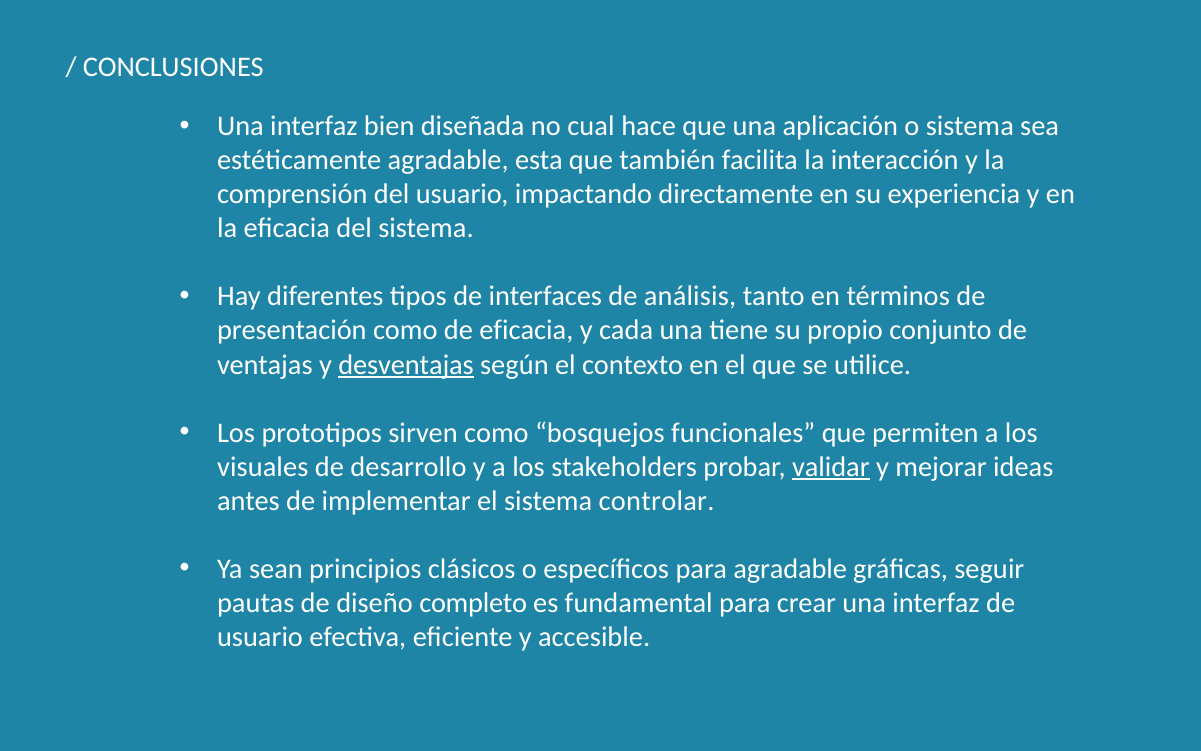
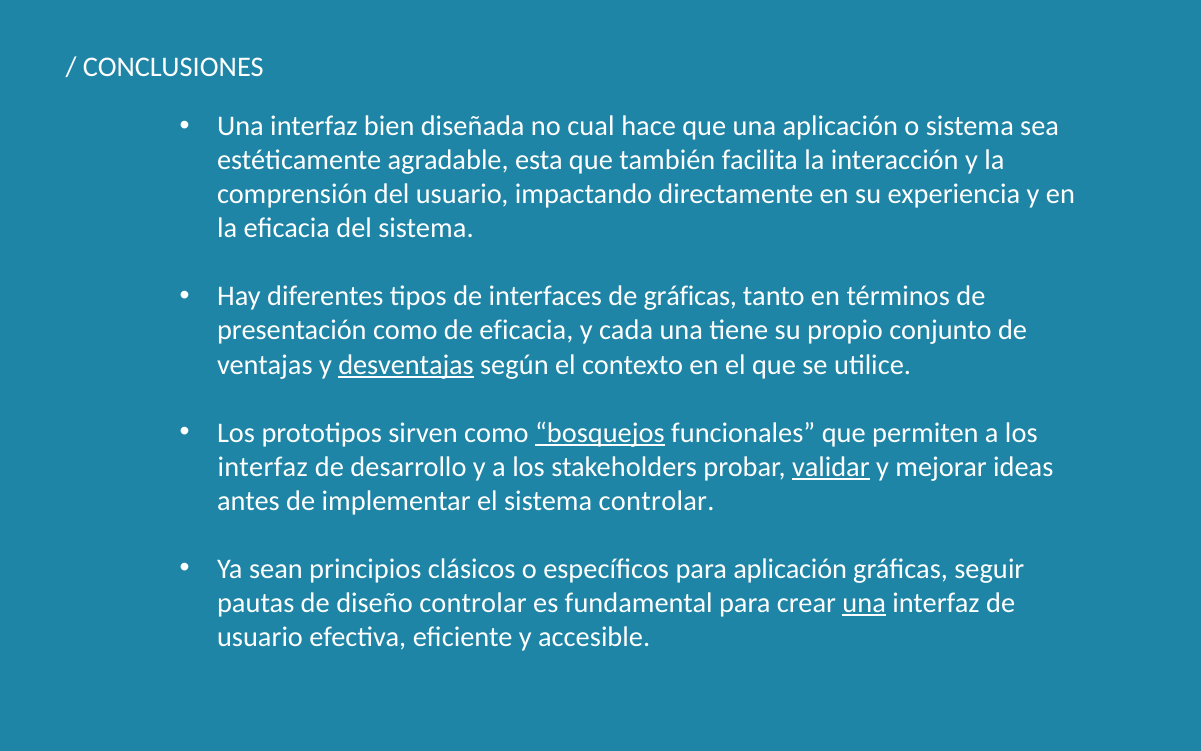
de análisis: análisis -> gráficas (690, 296)
bosquejos underline: none -> present (600, 433)
visuales: visuales -> interfaz (263, 467)
para agradable: agradable -> aplicación (790, 569)
diseño completo: completo -> controlar (473, 603)
una underline: none -> present (864, 603)
